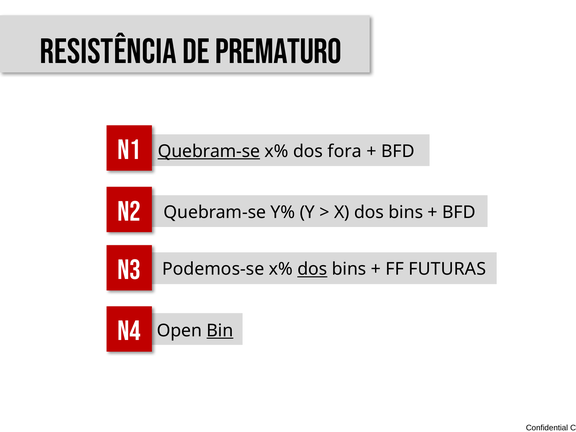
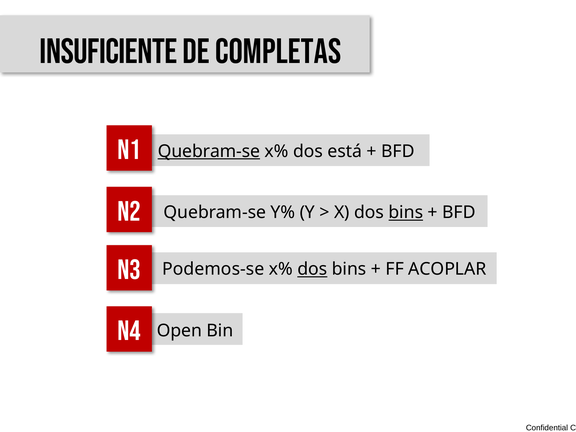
Resistência: Resistência -> Insuficiente (108, 52)
prematuro: prematuro -> completas (278, 52)
fora: fora -> está (345, 151)
bins underline: none -> present (406, 213)
FUTURAS: FUTURAS -> ACOPLAR (447, 269)
Bin underline: present -> none (220, 331)
